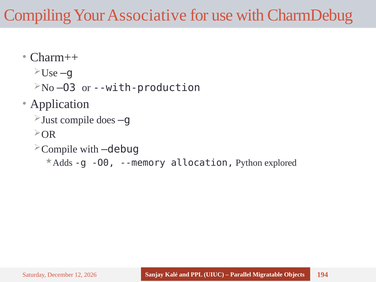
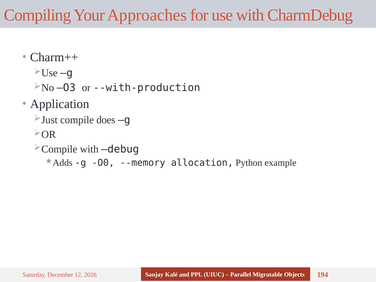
Associative: Associative -> Approaches (147, 15)
explored: explored -> example (281, 163)
